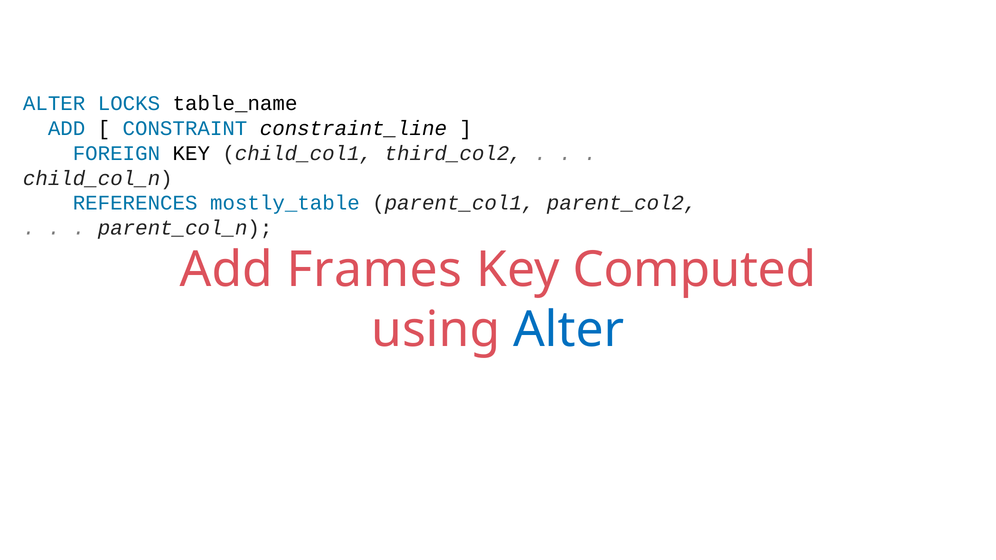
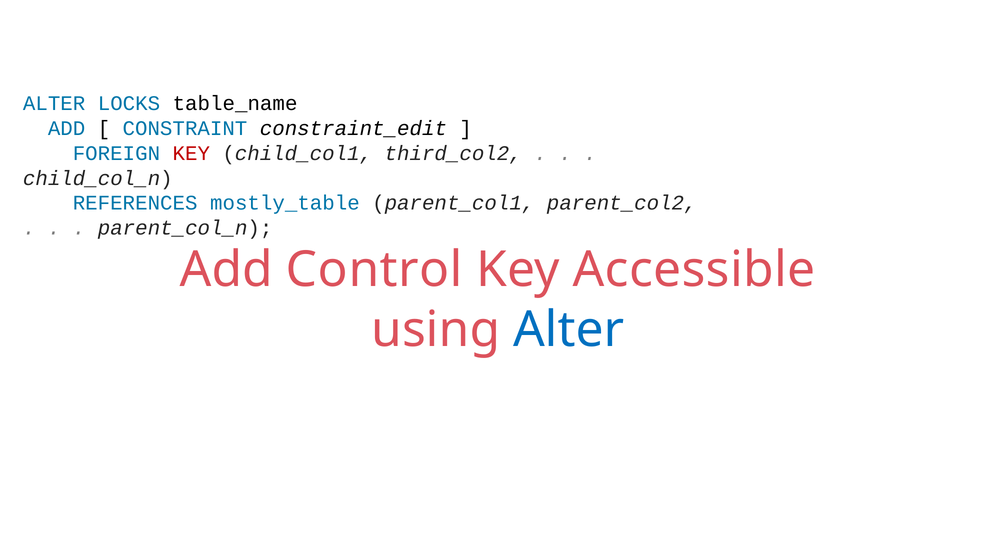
constraint_line: constraint_line -> constraint_edit (353, 128)
KEY colour: black -> red (191, 153)
Frames: Frames -> Control (374, 270)
Computed: Computed -> Accessible (694, 270)
